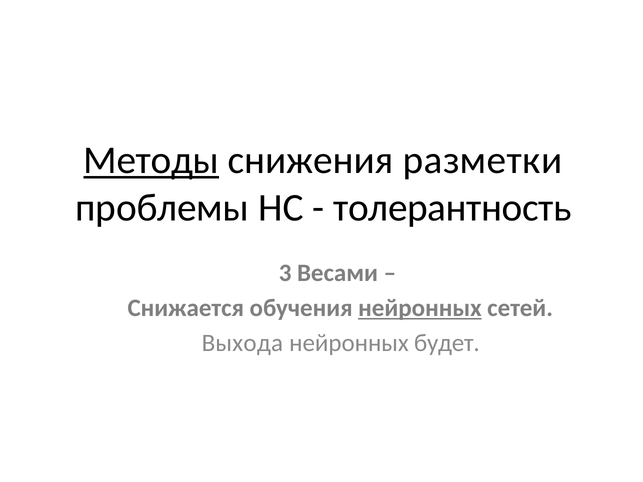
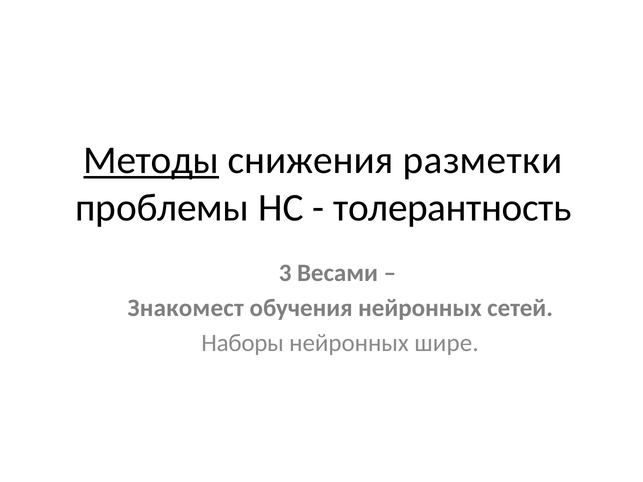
Снижается: Снижается -> Знакомест (186, 308)
нейронных underline: present -> none (420, 308)
Выхода: Выхода -> Наборы (243, 343)
будет: будет -> шире (447, 343)
